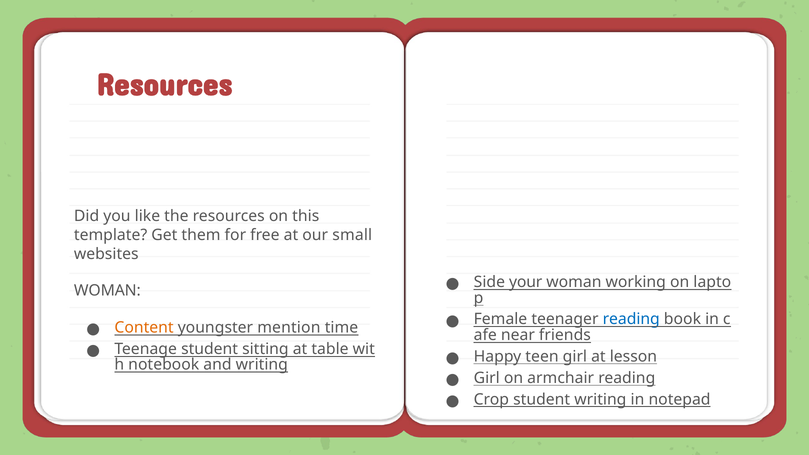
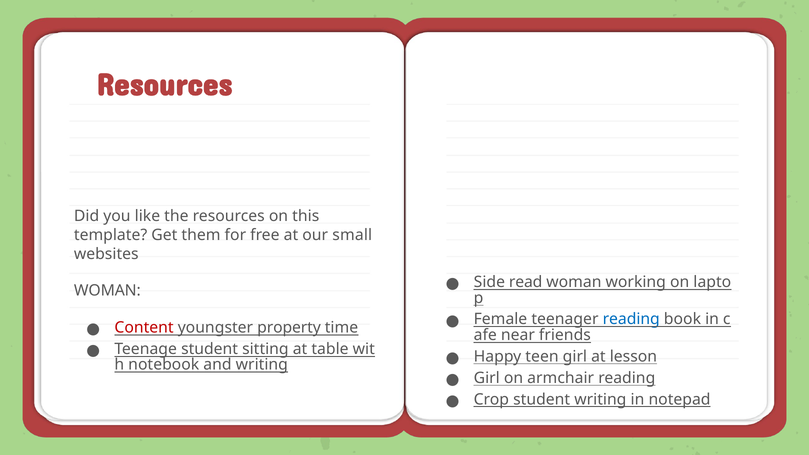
your: your -> read (526, 282)
Content colour: orange -> red (144, 328)
mention: mention -> property (289, 328)
